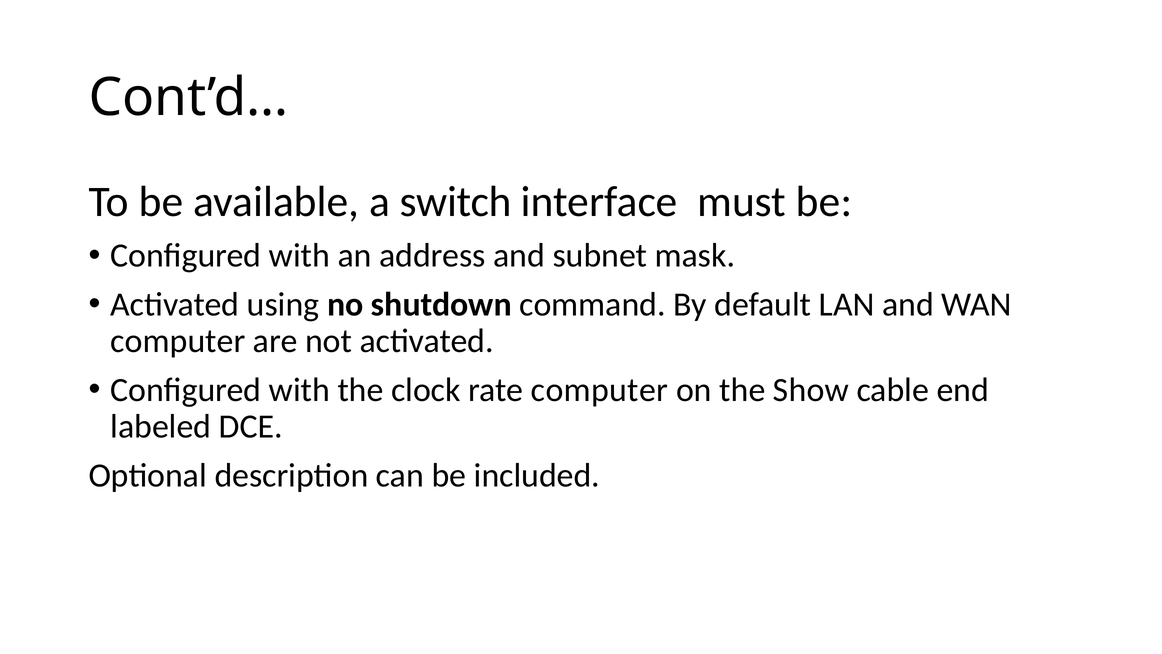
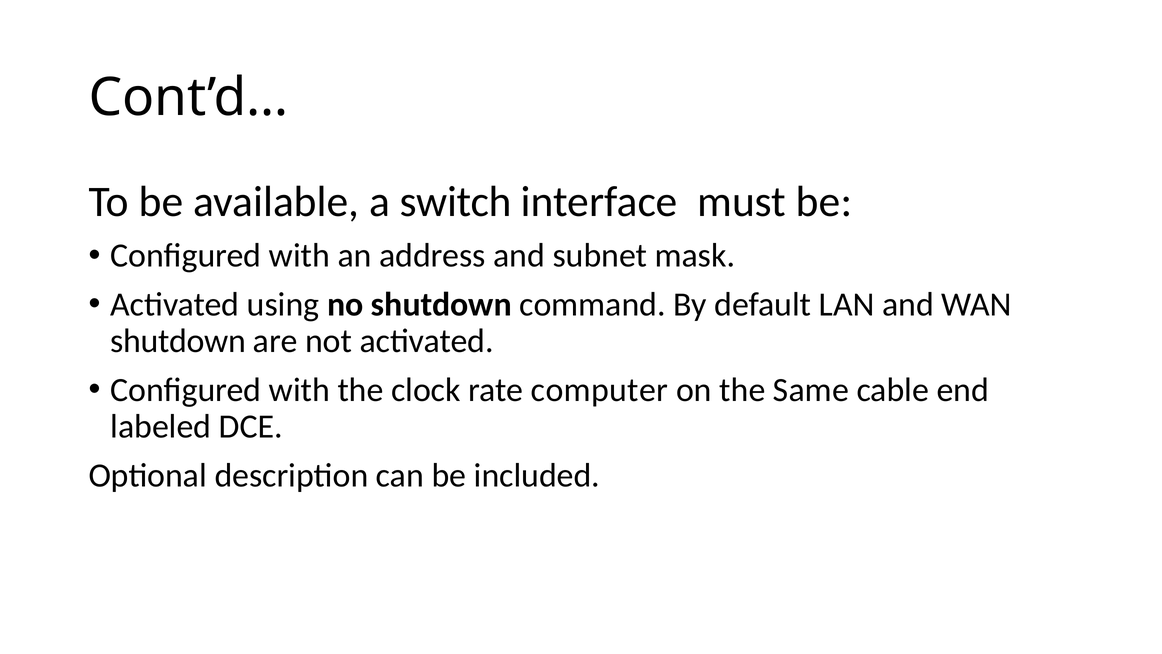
computer: computer -> shutdown (178, 341)
Show: Show -> Same (811, 390)
